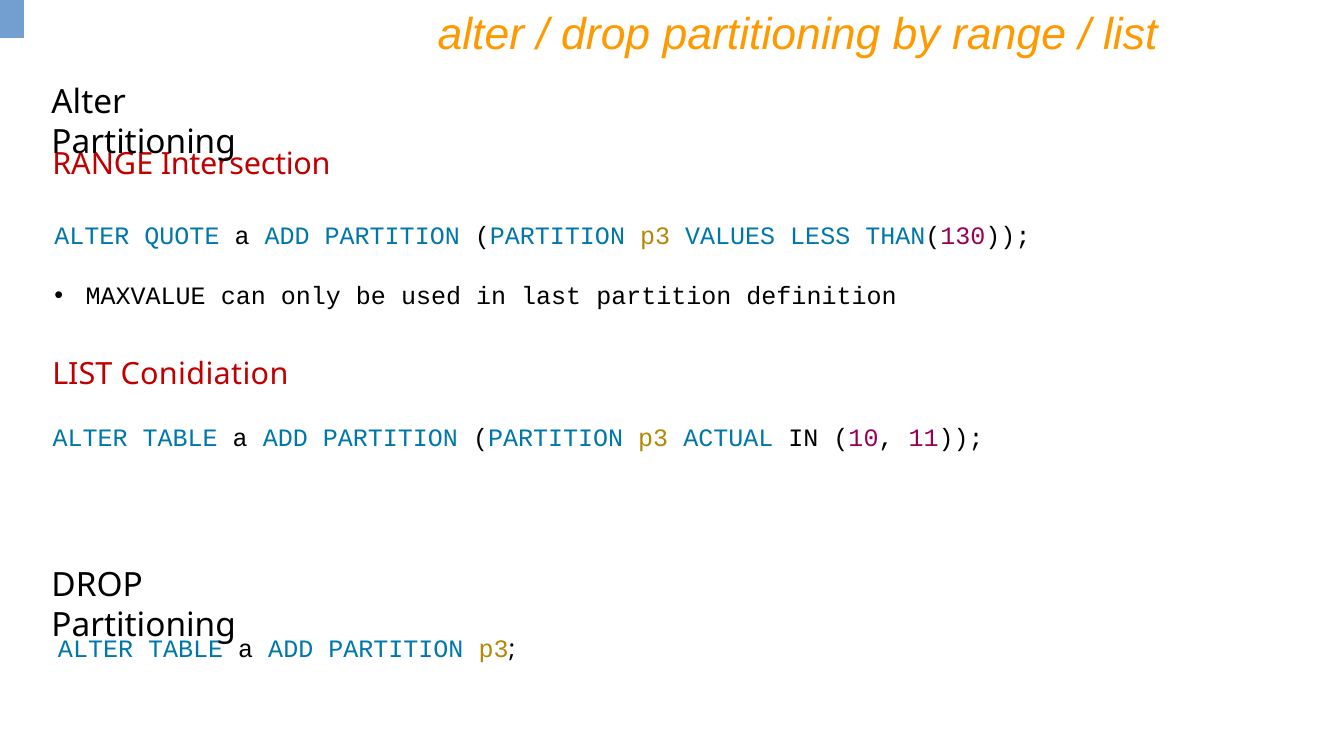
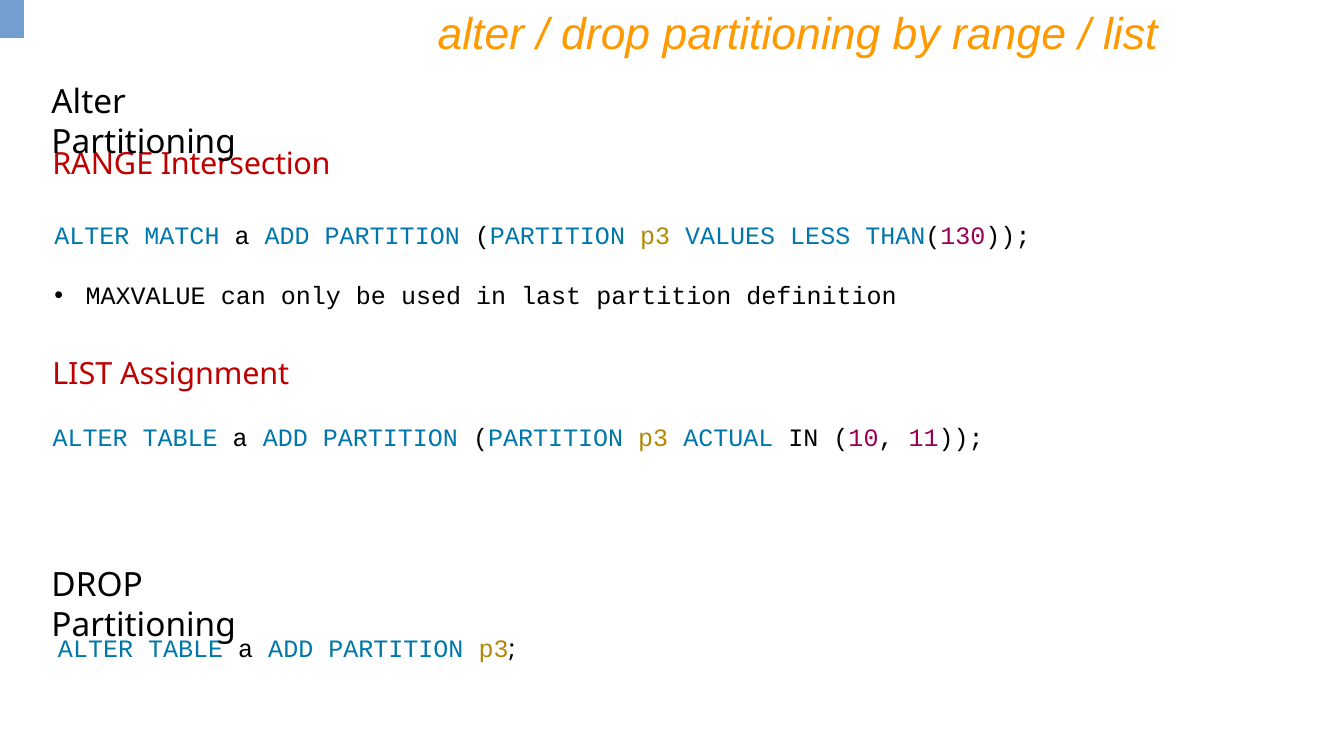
QUOTE: QUOTE -> MATCH (182, 236)
Conidiation: Conidiation -> Assignment (205, 374)
